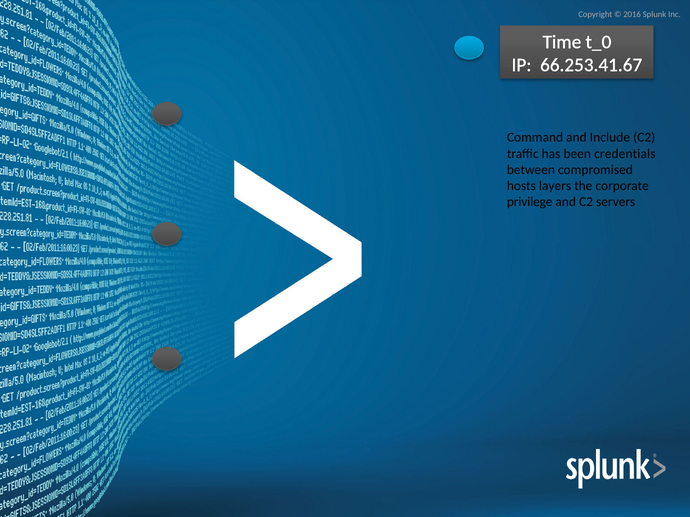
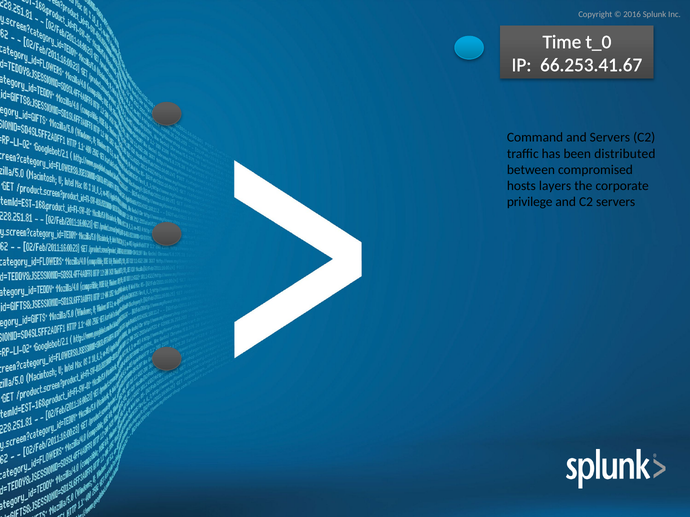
and Include: Include -> Servers (610, 138)
credentials: credentials -> distributed (625, 154)
